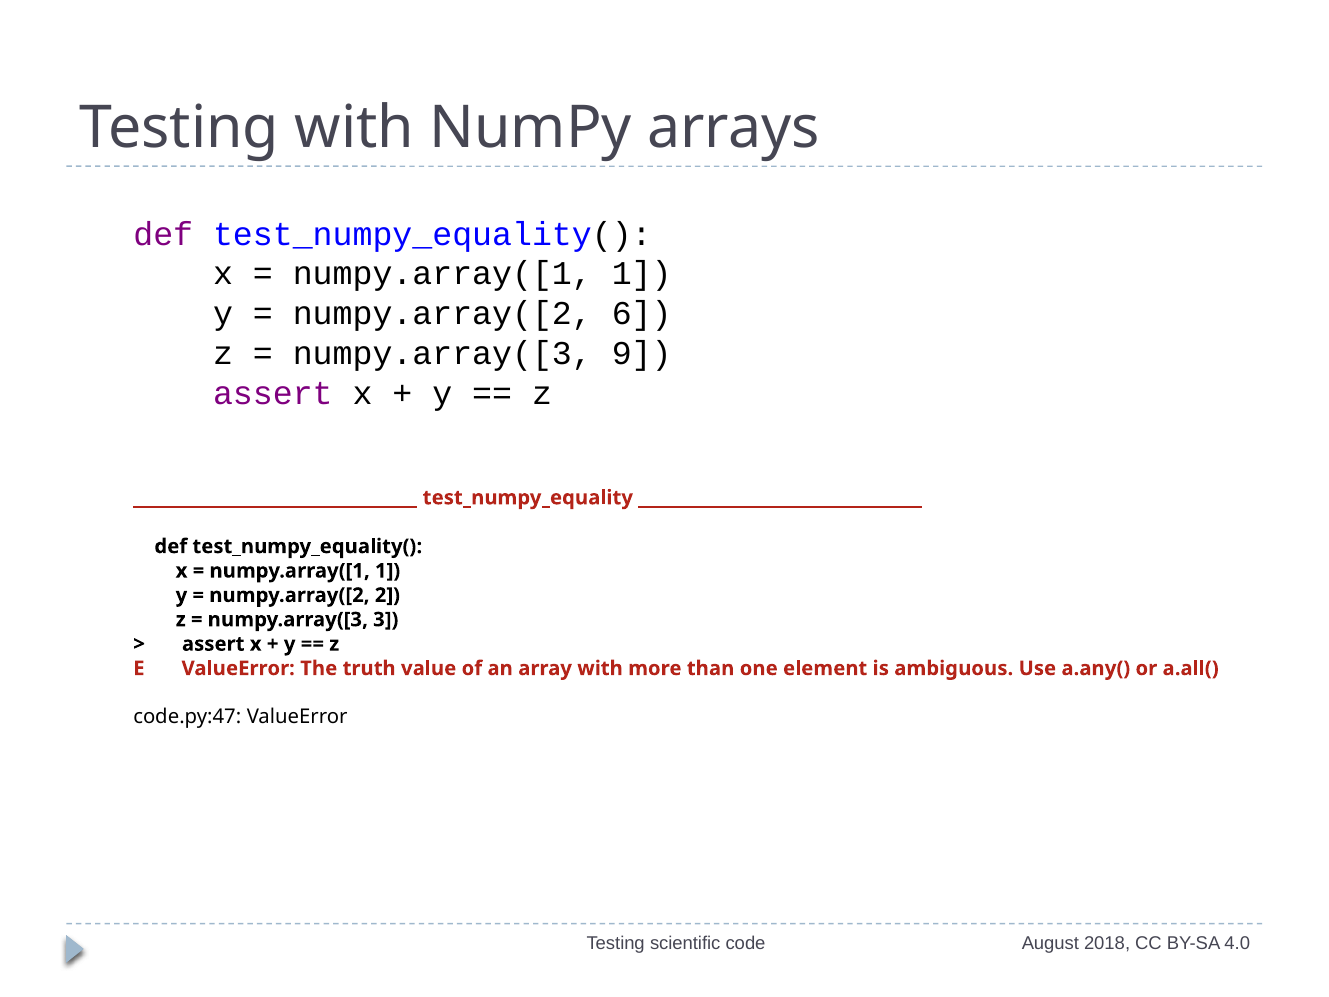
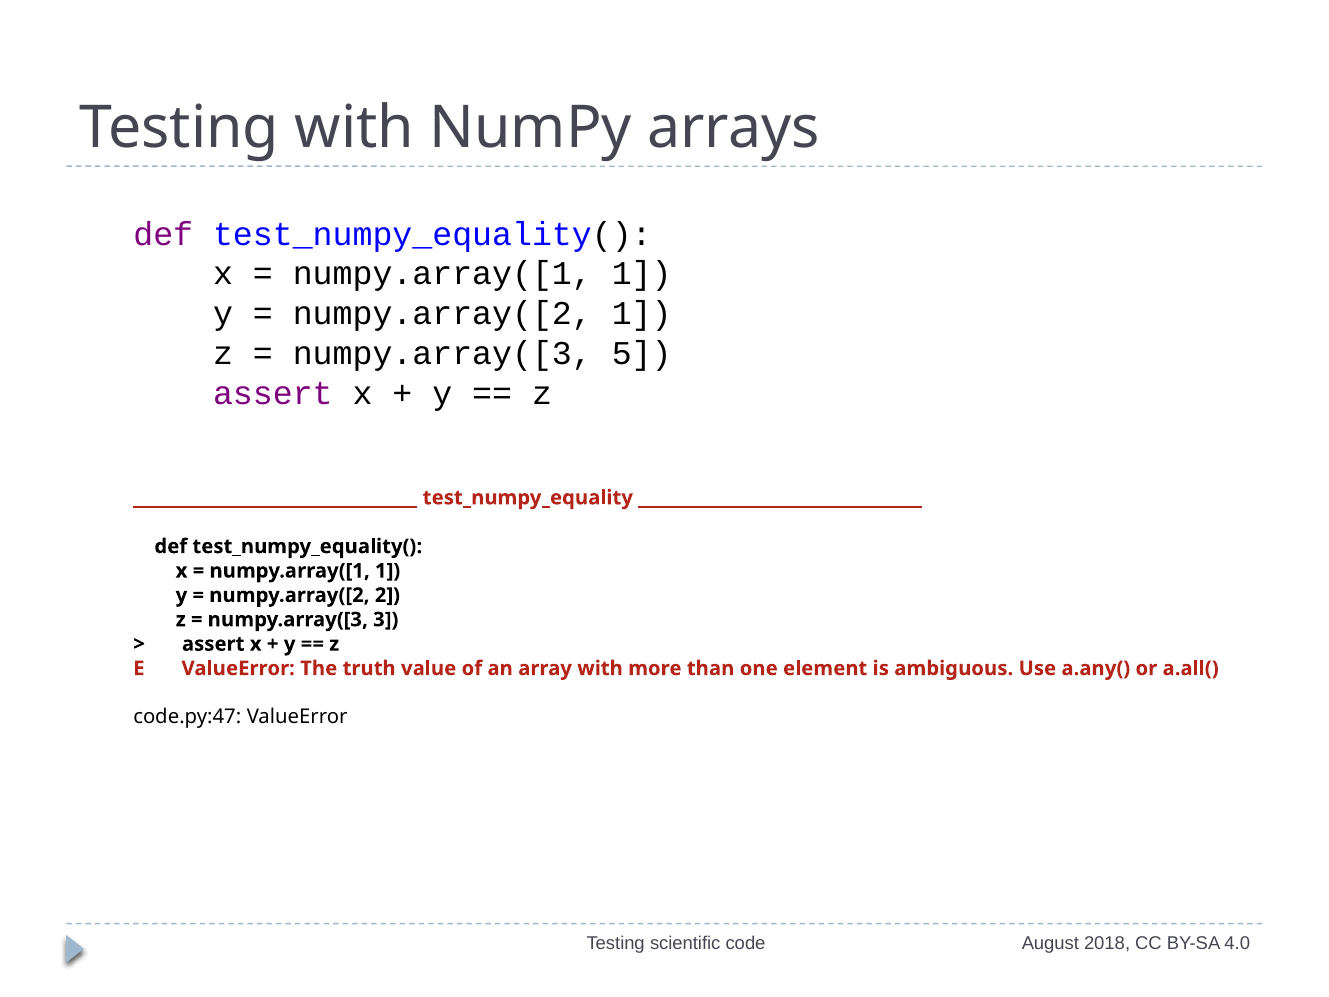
numpy.array([2 6: 6 -> 1 (642, 314)
9: 9 -> 5 (642, 354)
